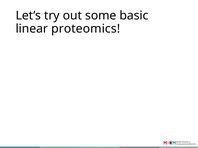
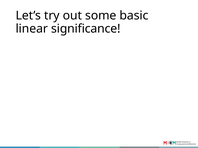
proteomics: proteomics -> significance (86, 29)
